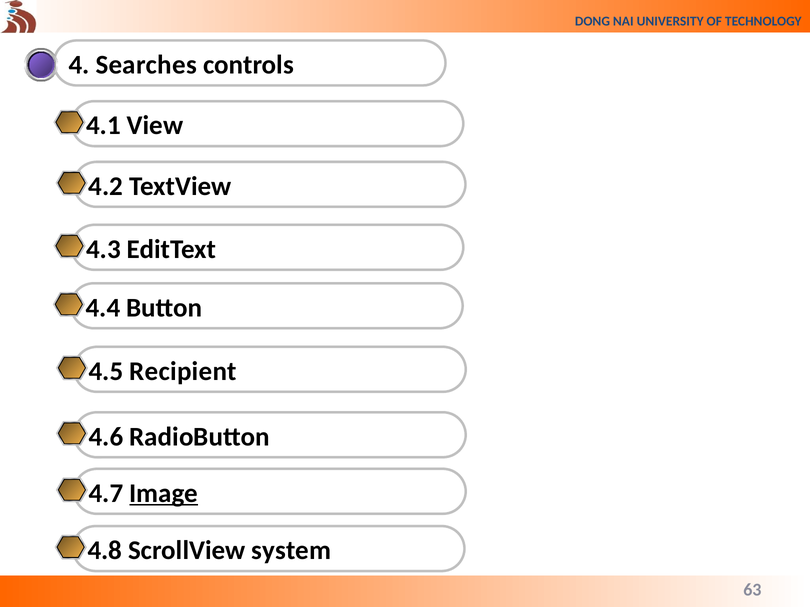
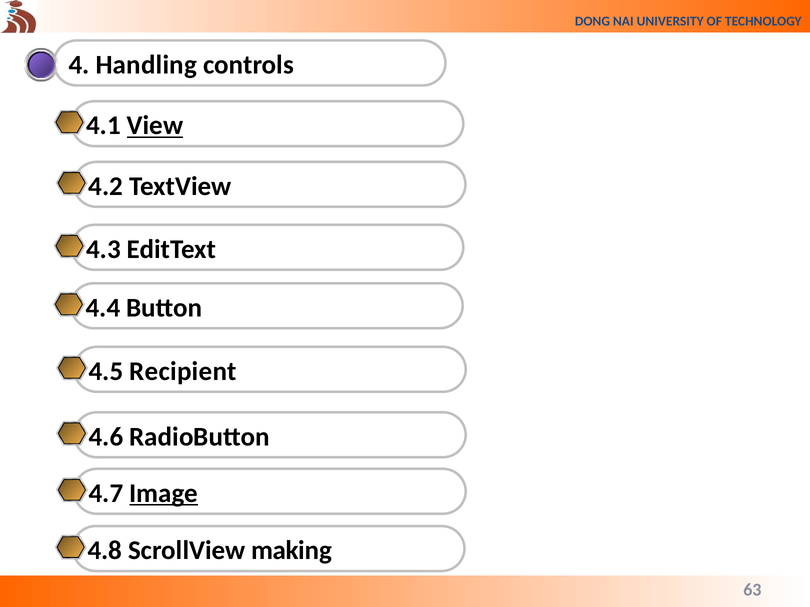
Searches: Searches -> Handling (146, 65)
View underline: none -> present (155, 126)
system: system -> making (291, 551)
